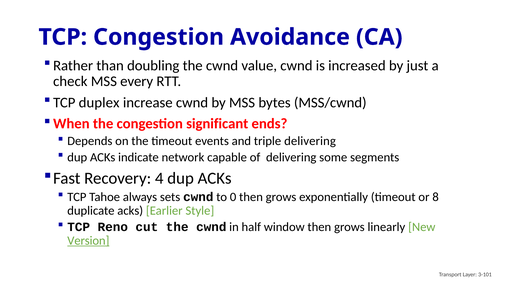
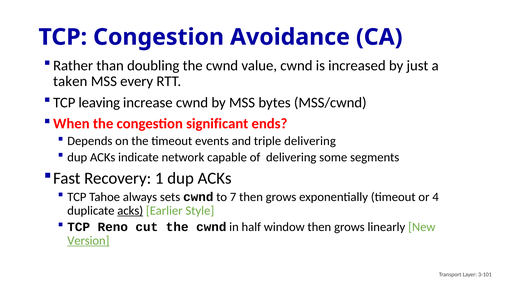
check: check -> taken (70, 81)
duplex: duplex -> leaving (99, 103)
4: 4 -> 1 (159, 178)
0: 0 -> 7 (233, 197)
8: 8 -> 4 (436, 197)
acks underline: none -> present (130, 211)
